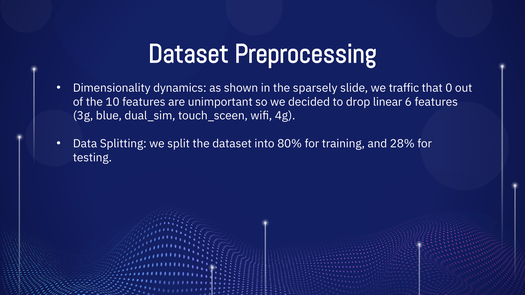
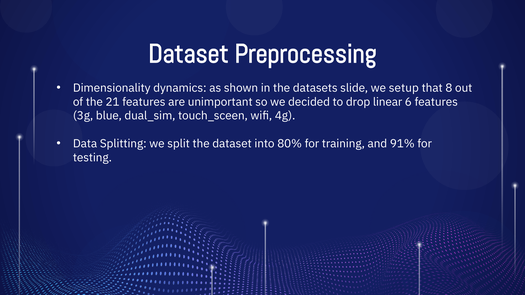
sparsely: sparsely -> datasets (315, 88)
traffic: traffic -> setup (404, 88)
0: 0 -> 8 (449, 88)
10: 10 -> 21 (113, 102)
28%: 28% -> 91% (402, 144)
